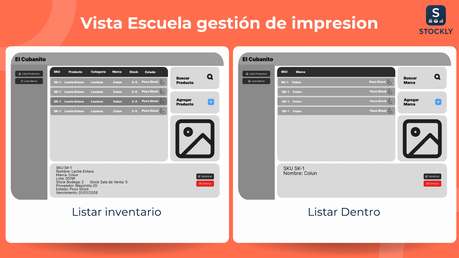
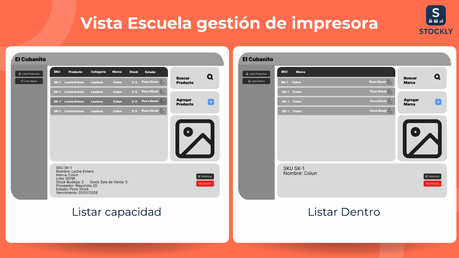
impresion: impresion -> impresora (335, 23)
inventario: inventario -> capacidad (133, 212)
